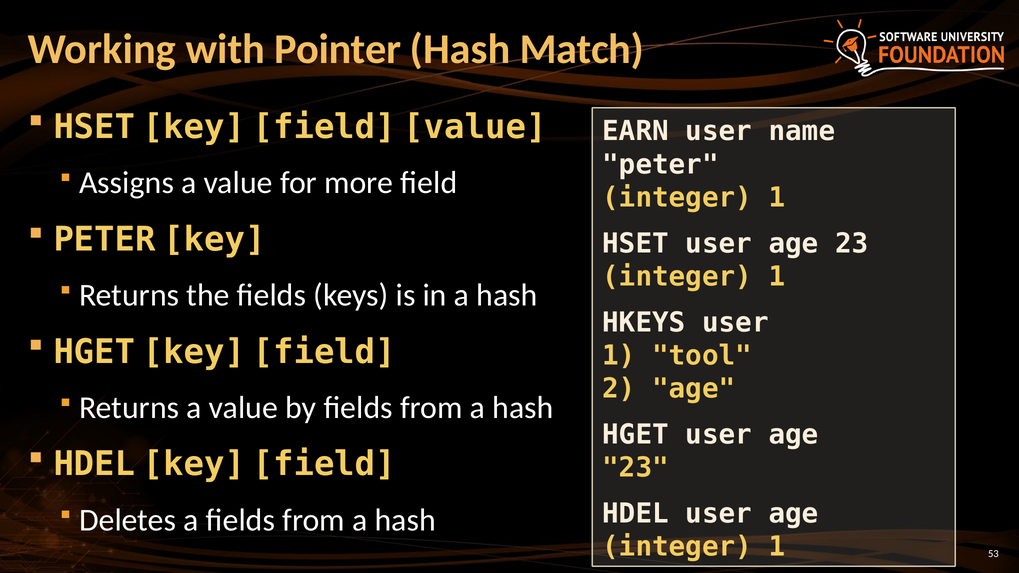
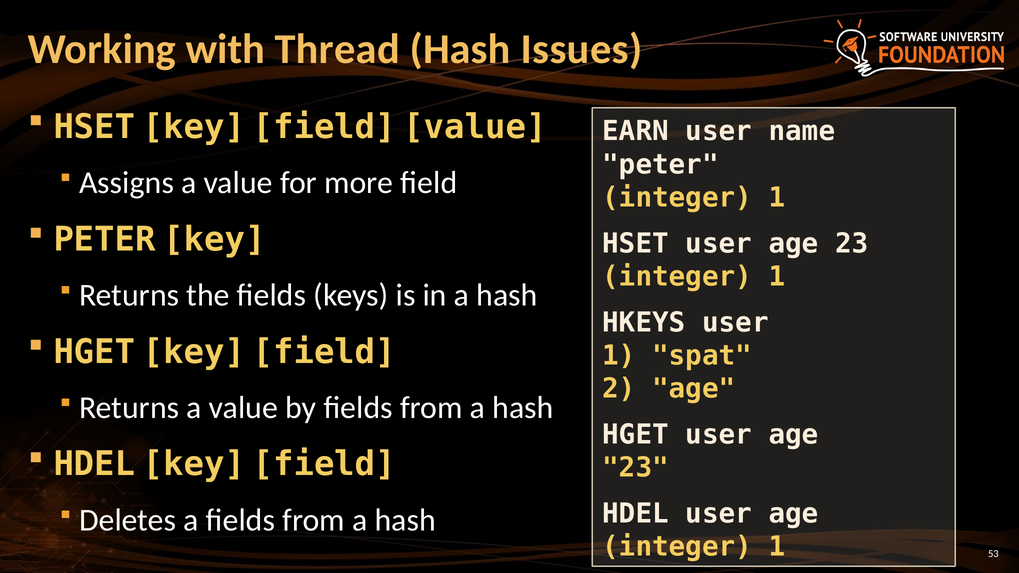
Pointer: Pointer -> Thread (337, 49)
Match: Match -> Issues (581, 49)
tool: tool -> spat (702, 356)
